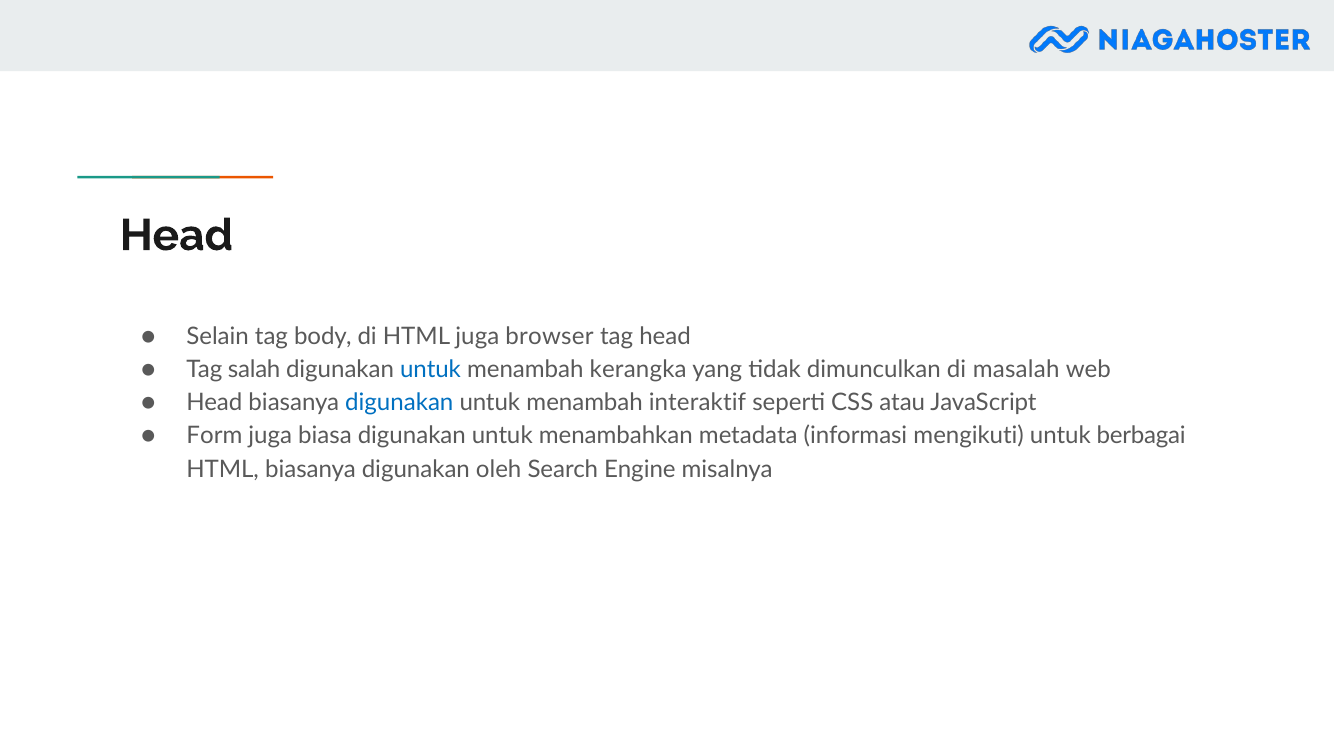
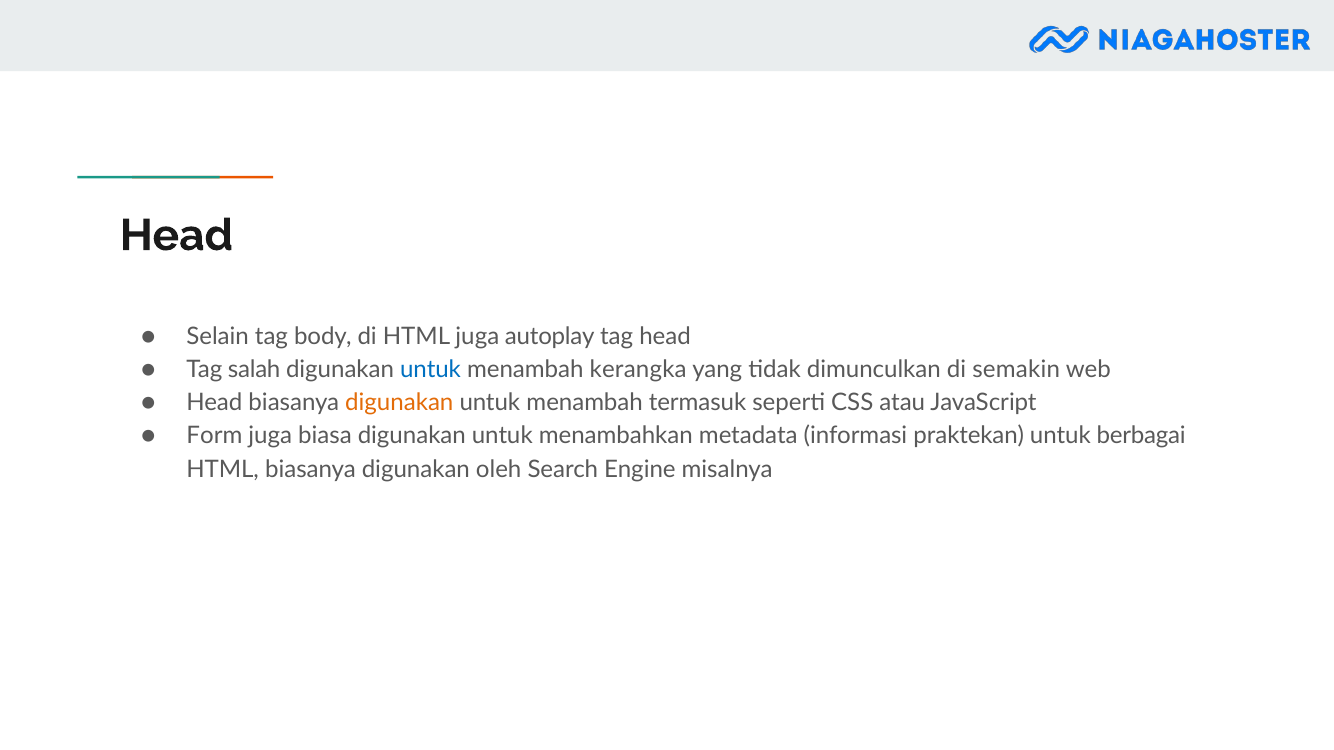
browser: browser -> autoplay (550, 337)
masalah: masalah -> semakin (1016, 370)
digunakan colour: blue -> orange (399, 403)
interaktif: interaktif -> termasuk (698, 403)
mengikuti: mengikuti -> praktekan (969, 436)
